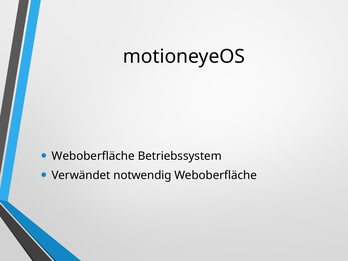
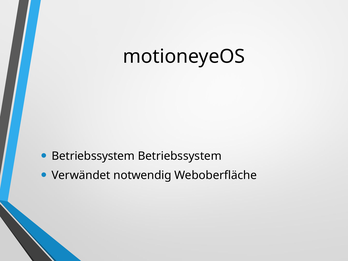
Weboberfläche: Weboberfläche -> Betriebssystem (93, 156)
